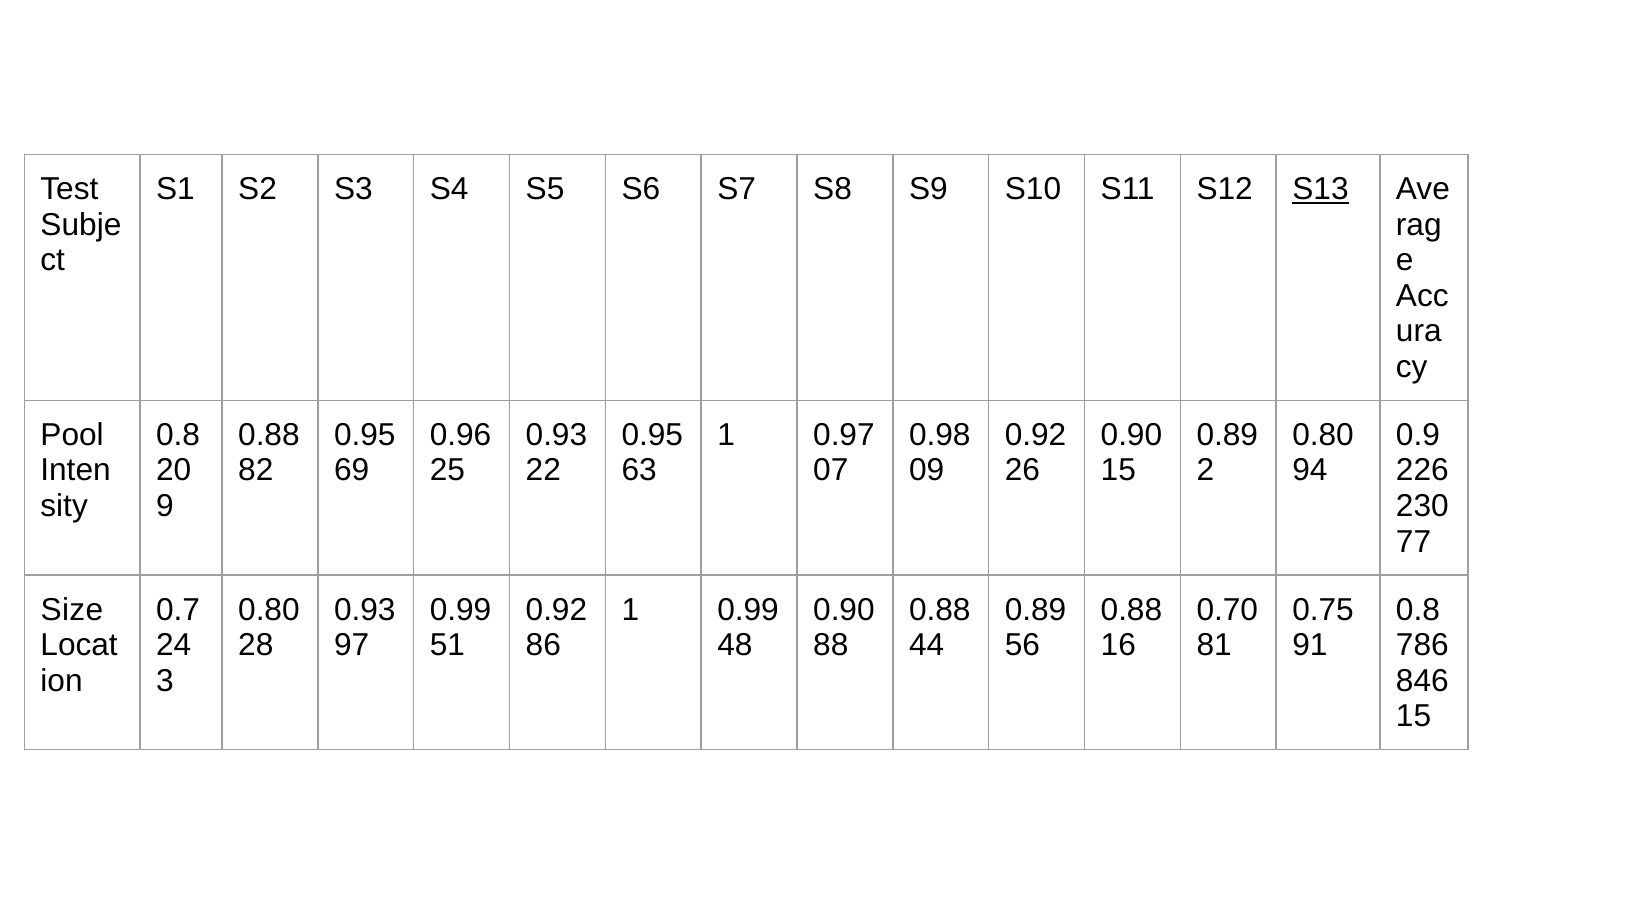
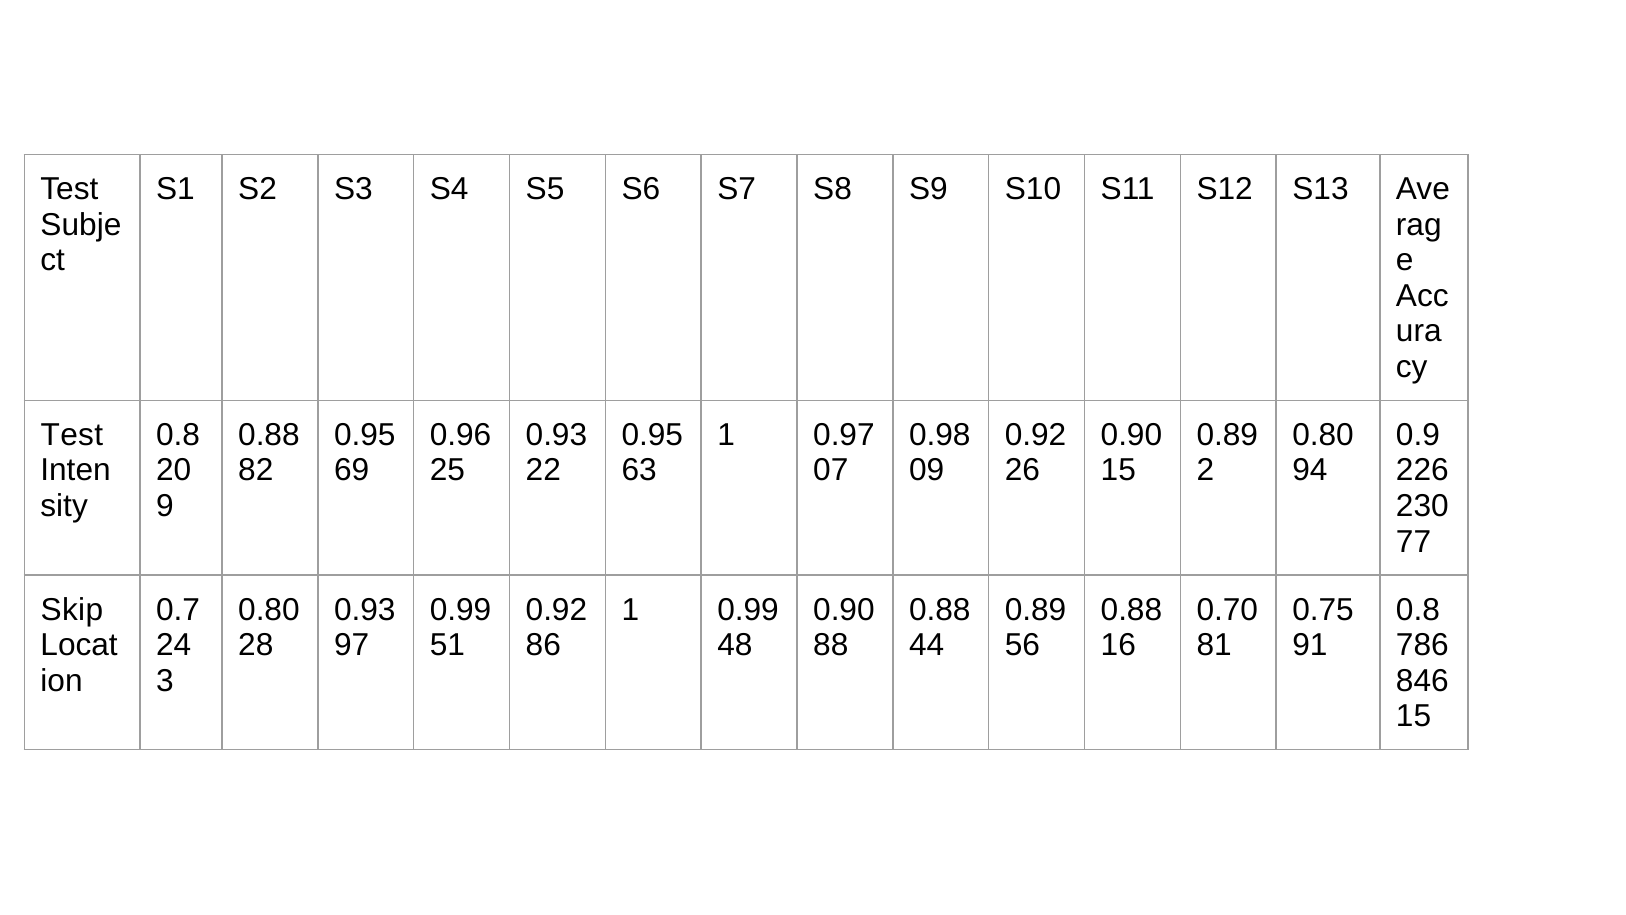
S13 underline: present -> none (1320, 189)
Pool: Pool -> Test (72, 435)
Size: Size -> Skip (72, 609)
